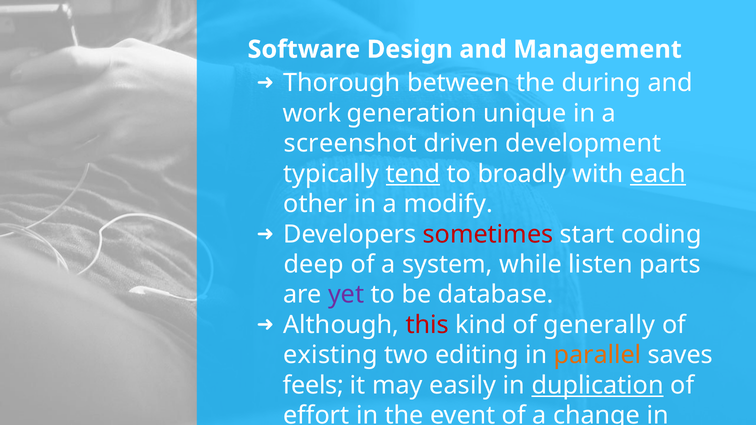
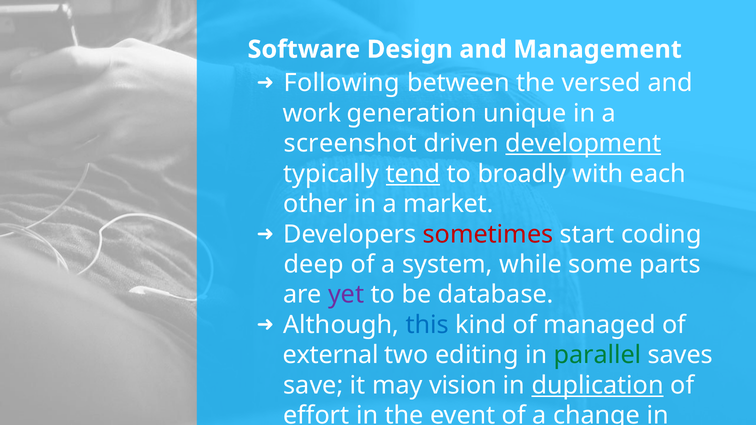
Thorough: Thorough -> Following (342, 83)
during: during -> versed (601, 83)
development underline: none -> present (583, 144)
each underline: present -> none (658, 174)
modify: modify -> market (448, 204)
listen: listen -> some (601, 265)
this colour: red -> blue (427, 325)
generally: generally -> managed (599, 325)
existing: existing -> external (331, 355)
parallel colour: orange -> green (598, 355)
feels: feels -> save (313, 386)
easily: easily -> vision (463, 386)
